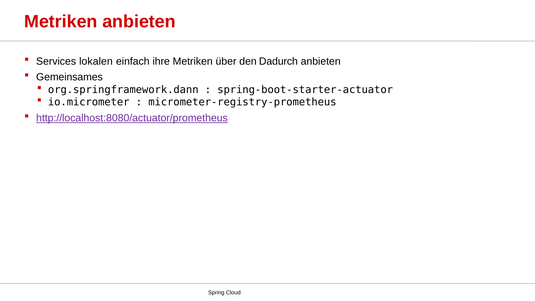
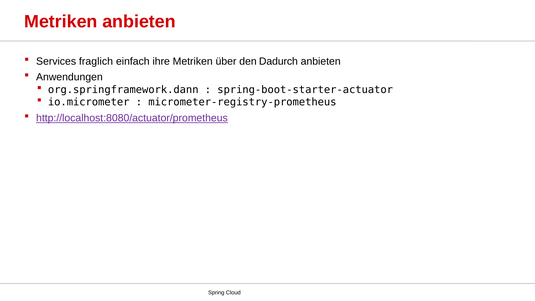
lokalen: lokalen -> fraglich (96, 61)
Gemeinsames: Gemeinsames -> Anwendungen (69, 77)
